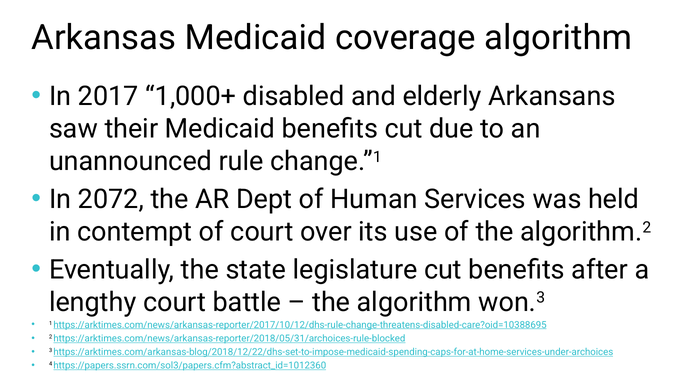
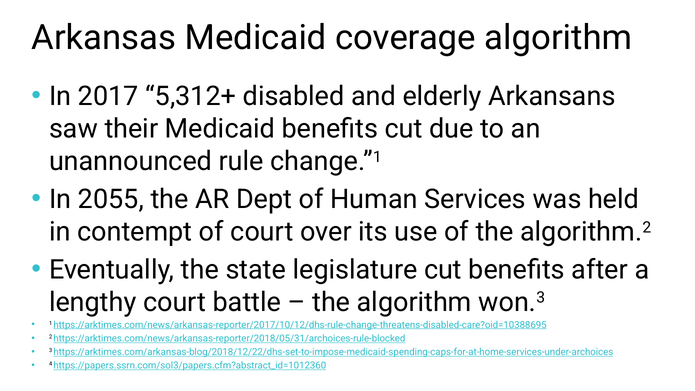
1,000+: 1,000+ -> 5,312+ (191, 97)
2072: 2072 -> 2055 (111, 199)
